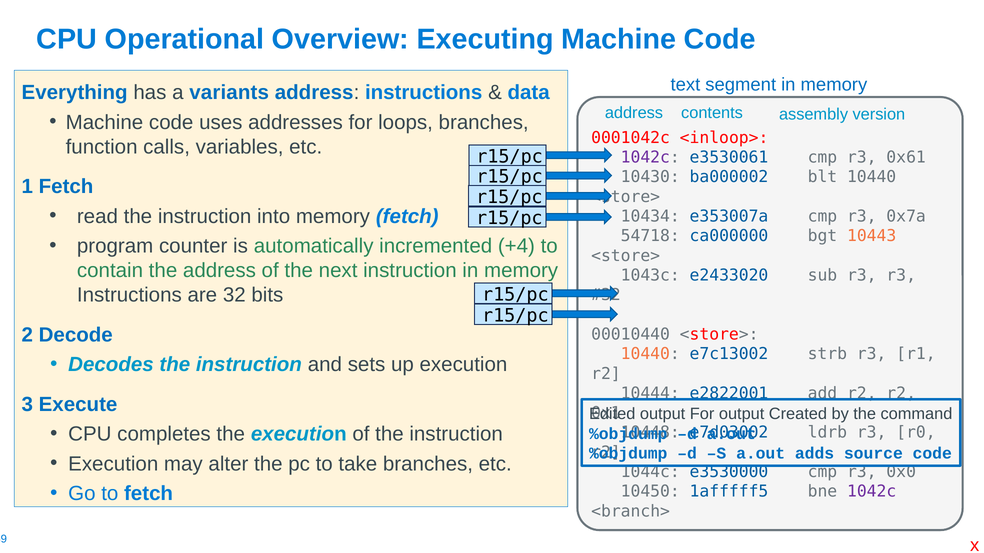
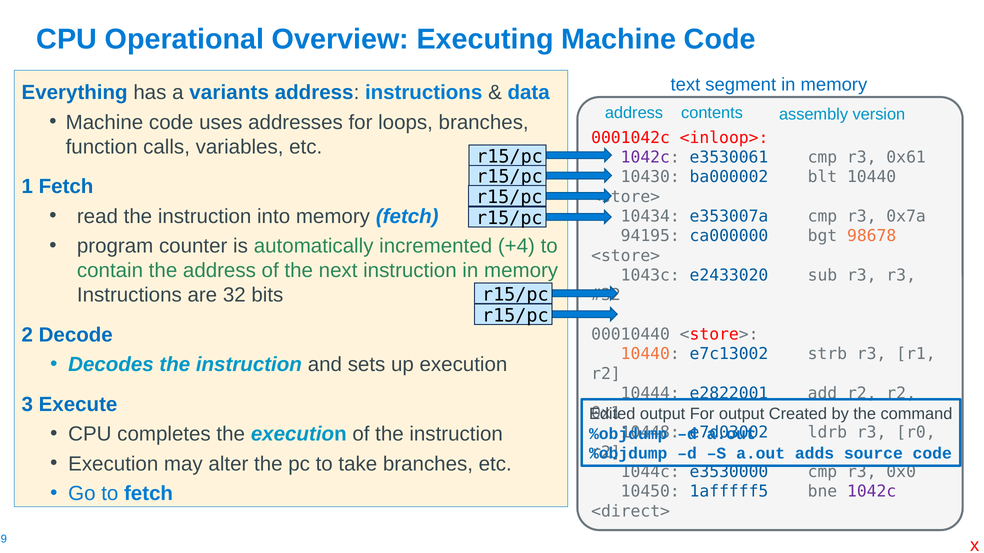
54718: 54718 -> 94195 (650, 236)
10443: 10443 -> 98678 (872, 236)
<branch>: <branch> -> <direct> (631, 512)
